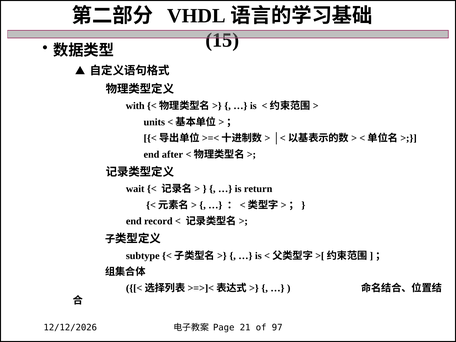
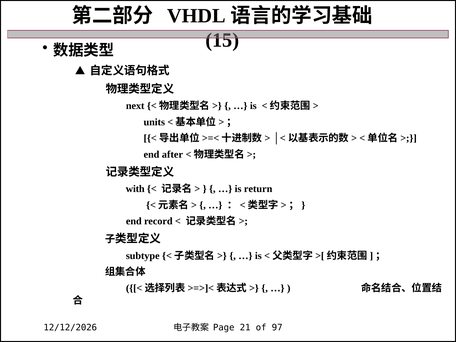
with: with -> next (135, 106)
wait: wait -> with (135, 189)
